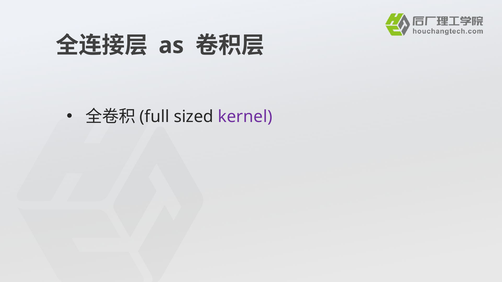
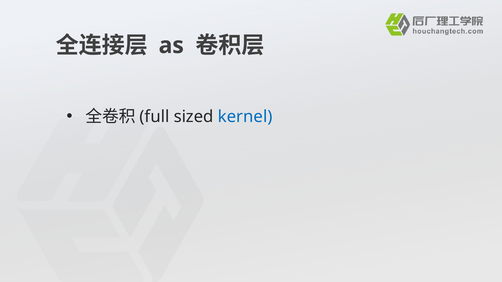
kernel colour: purple -> blue (245, 117)
